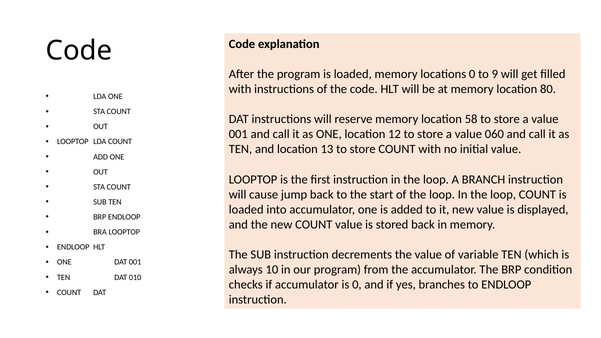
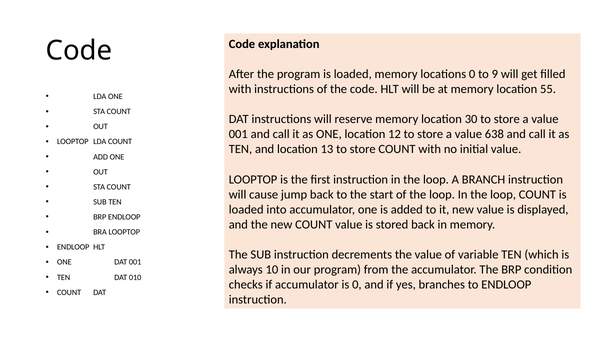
80: 80 -> 55 (548, 89)
58: 58 -> 30 (471, 119)
060: 060 -> 638 (494, 134)
